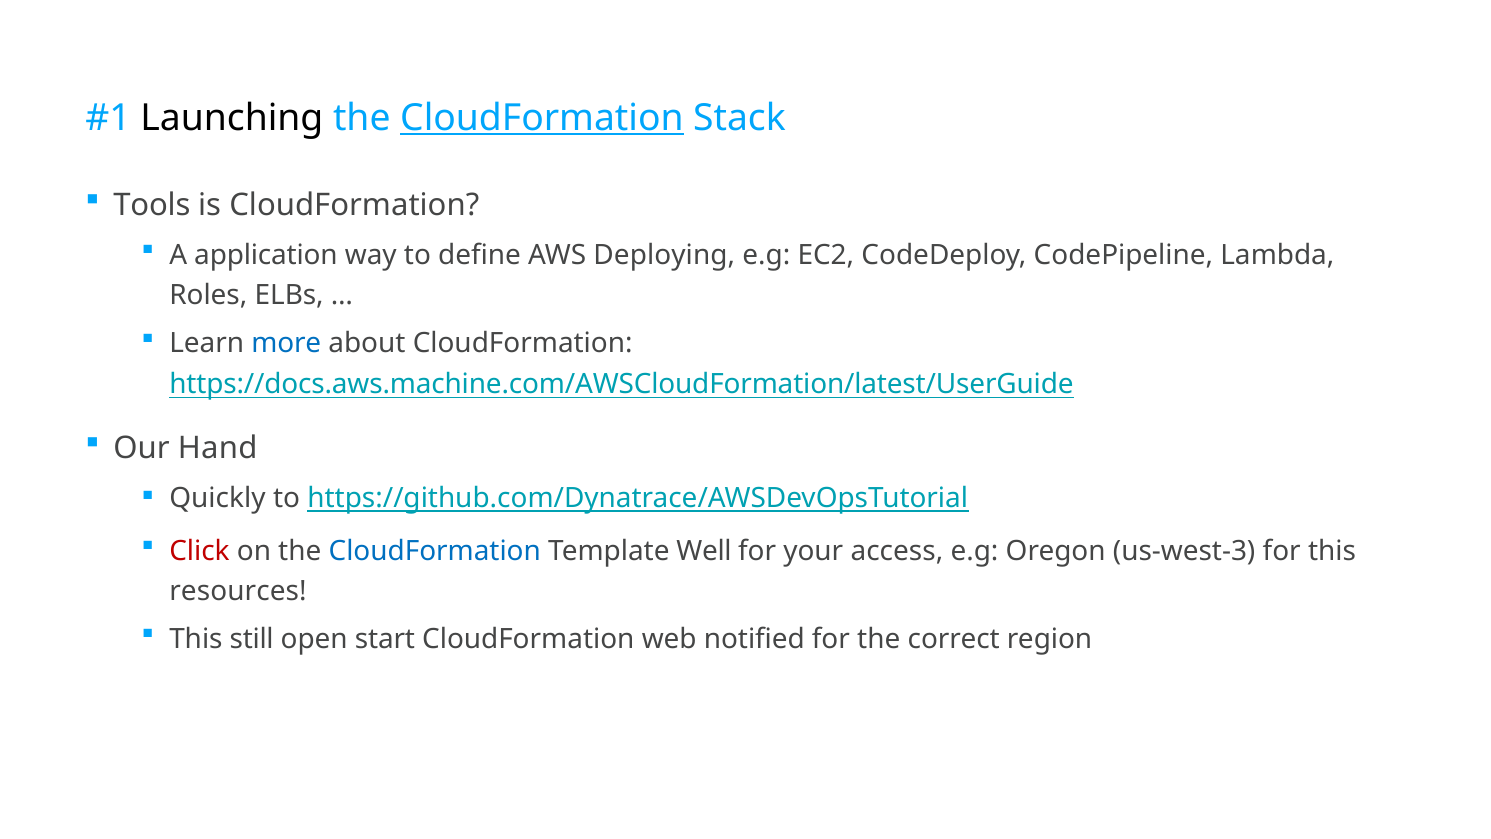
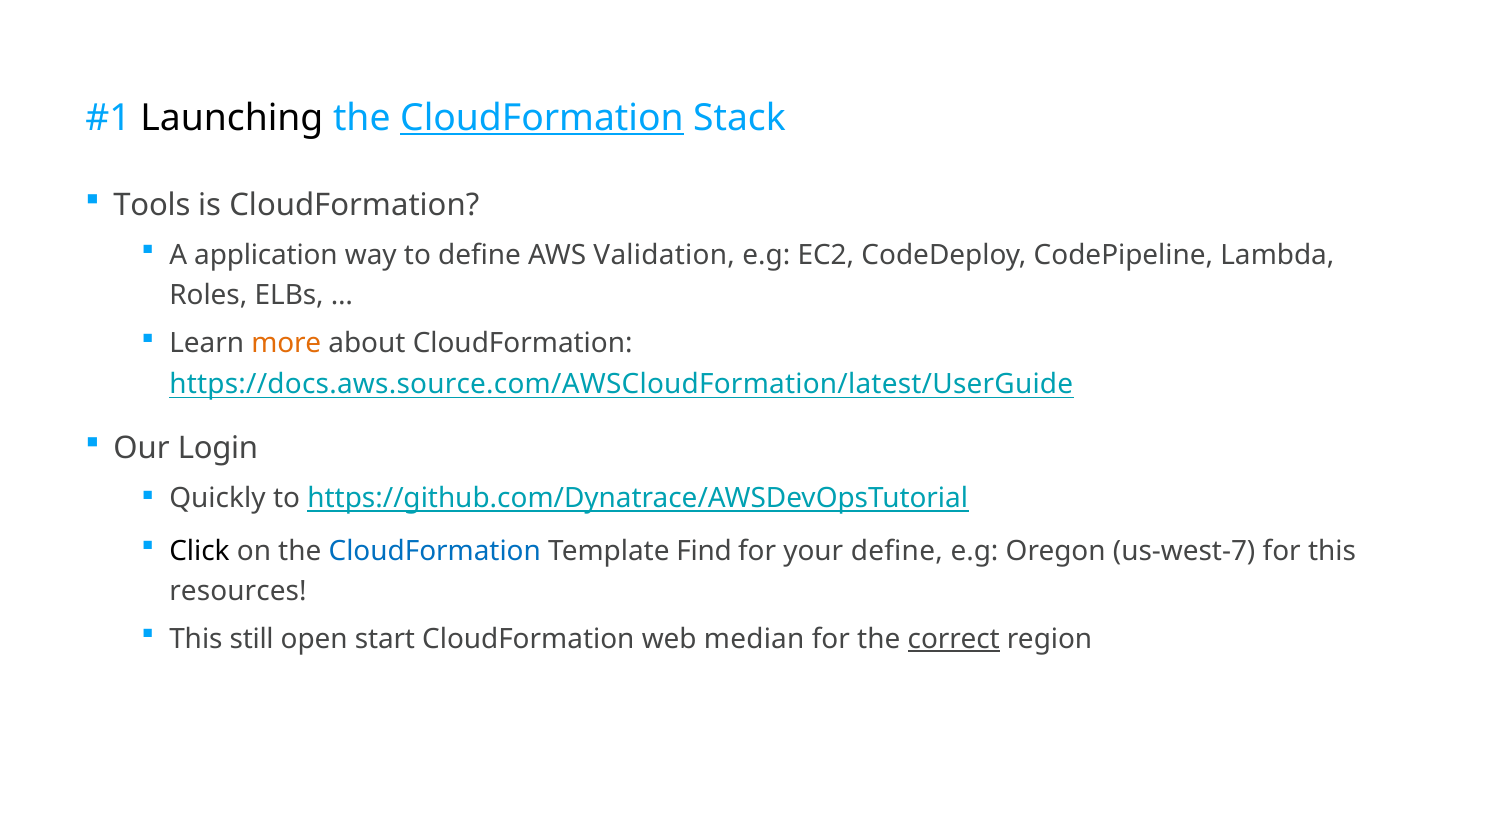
Deploying: Deploying -> Validation (664, 255)
more colour: blue -> orange (286, 343)
https://docs.aws.machine.com/AWSCloudFormation/latest/UserGuide: https://docs.aws.machine.com/AWSCloudFormation/latest/UserGuide -> https://docs.aws.source.com/AWSCloudFormation/latest/UserGuide (621, 384)
Hand: Hand -> Login (218, 448)
Click colour: red -> black (199, 551)
Well: Well -> Find (704, 551)
your access: access -> define (897, 551)
us-west-3: us-west-3 -> us-west-7 (1184, 551)
notified: notified -> median (754, 639)
correct underline: none -> present (954, 639)
